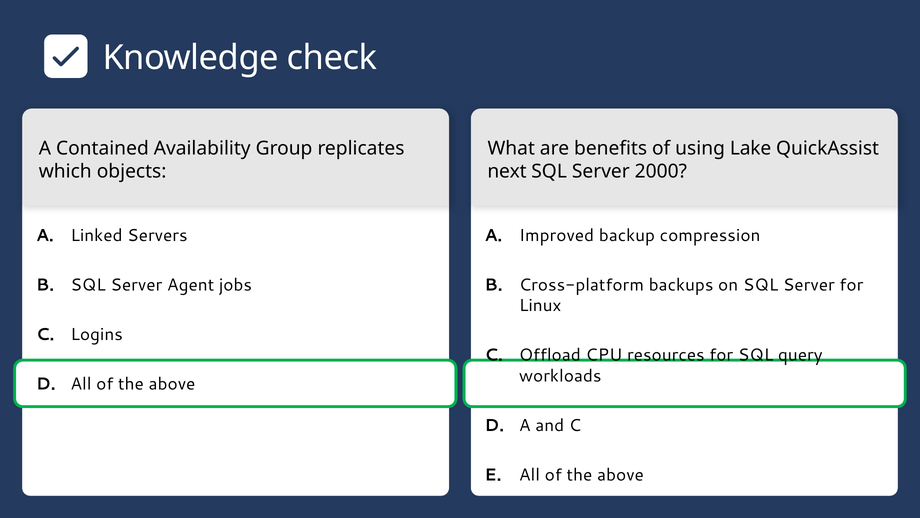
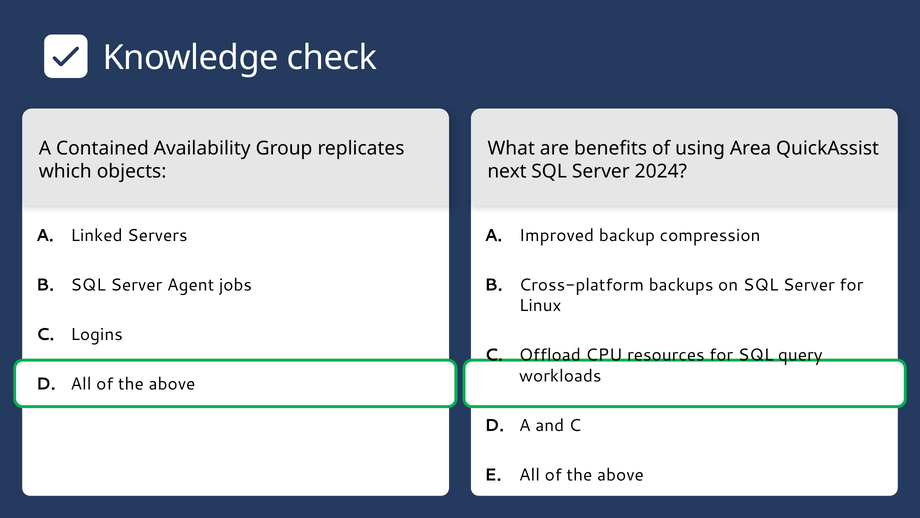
Lake: Lake -> Area (751, 148)
2000: 2000 -> 2024 (661, 171)
